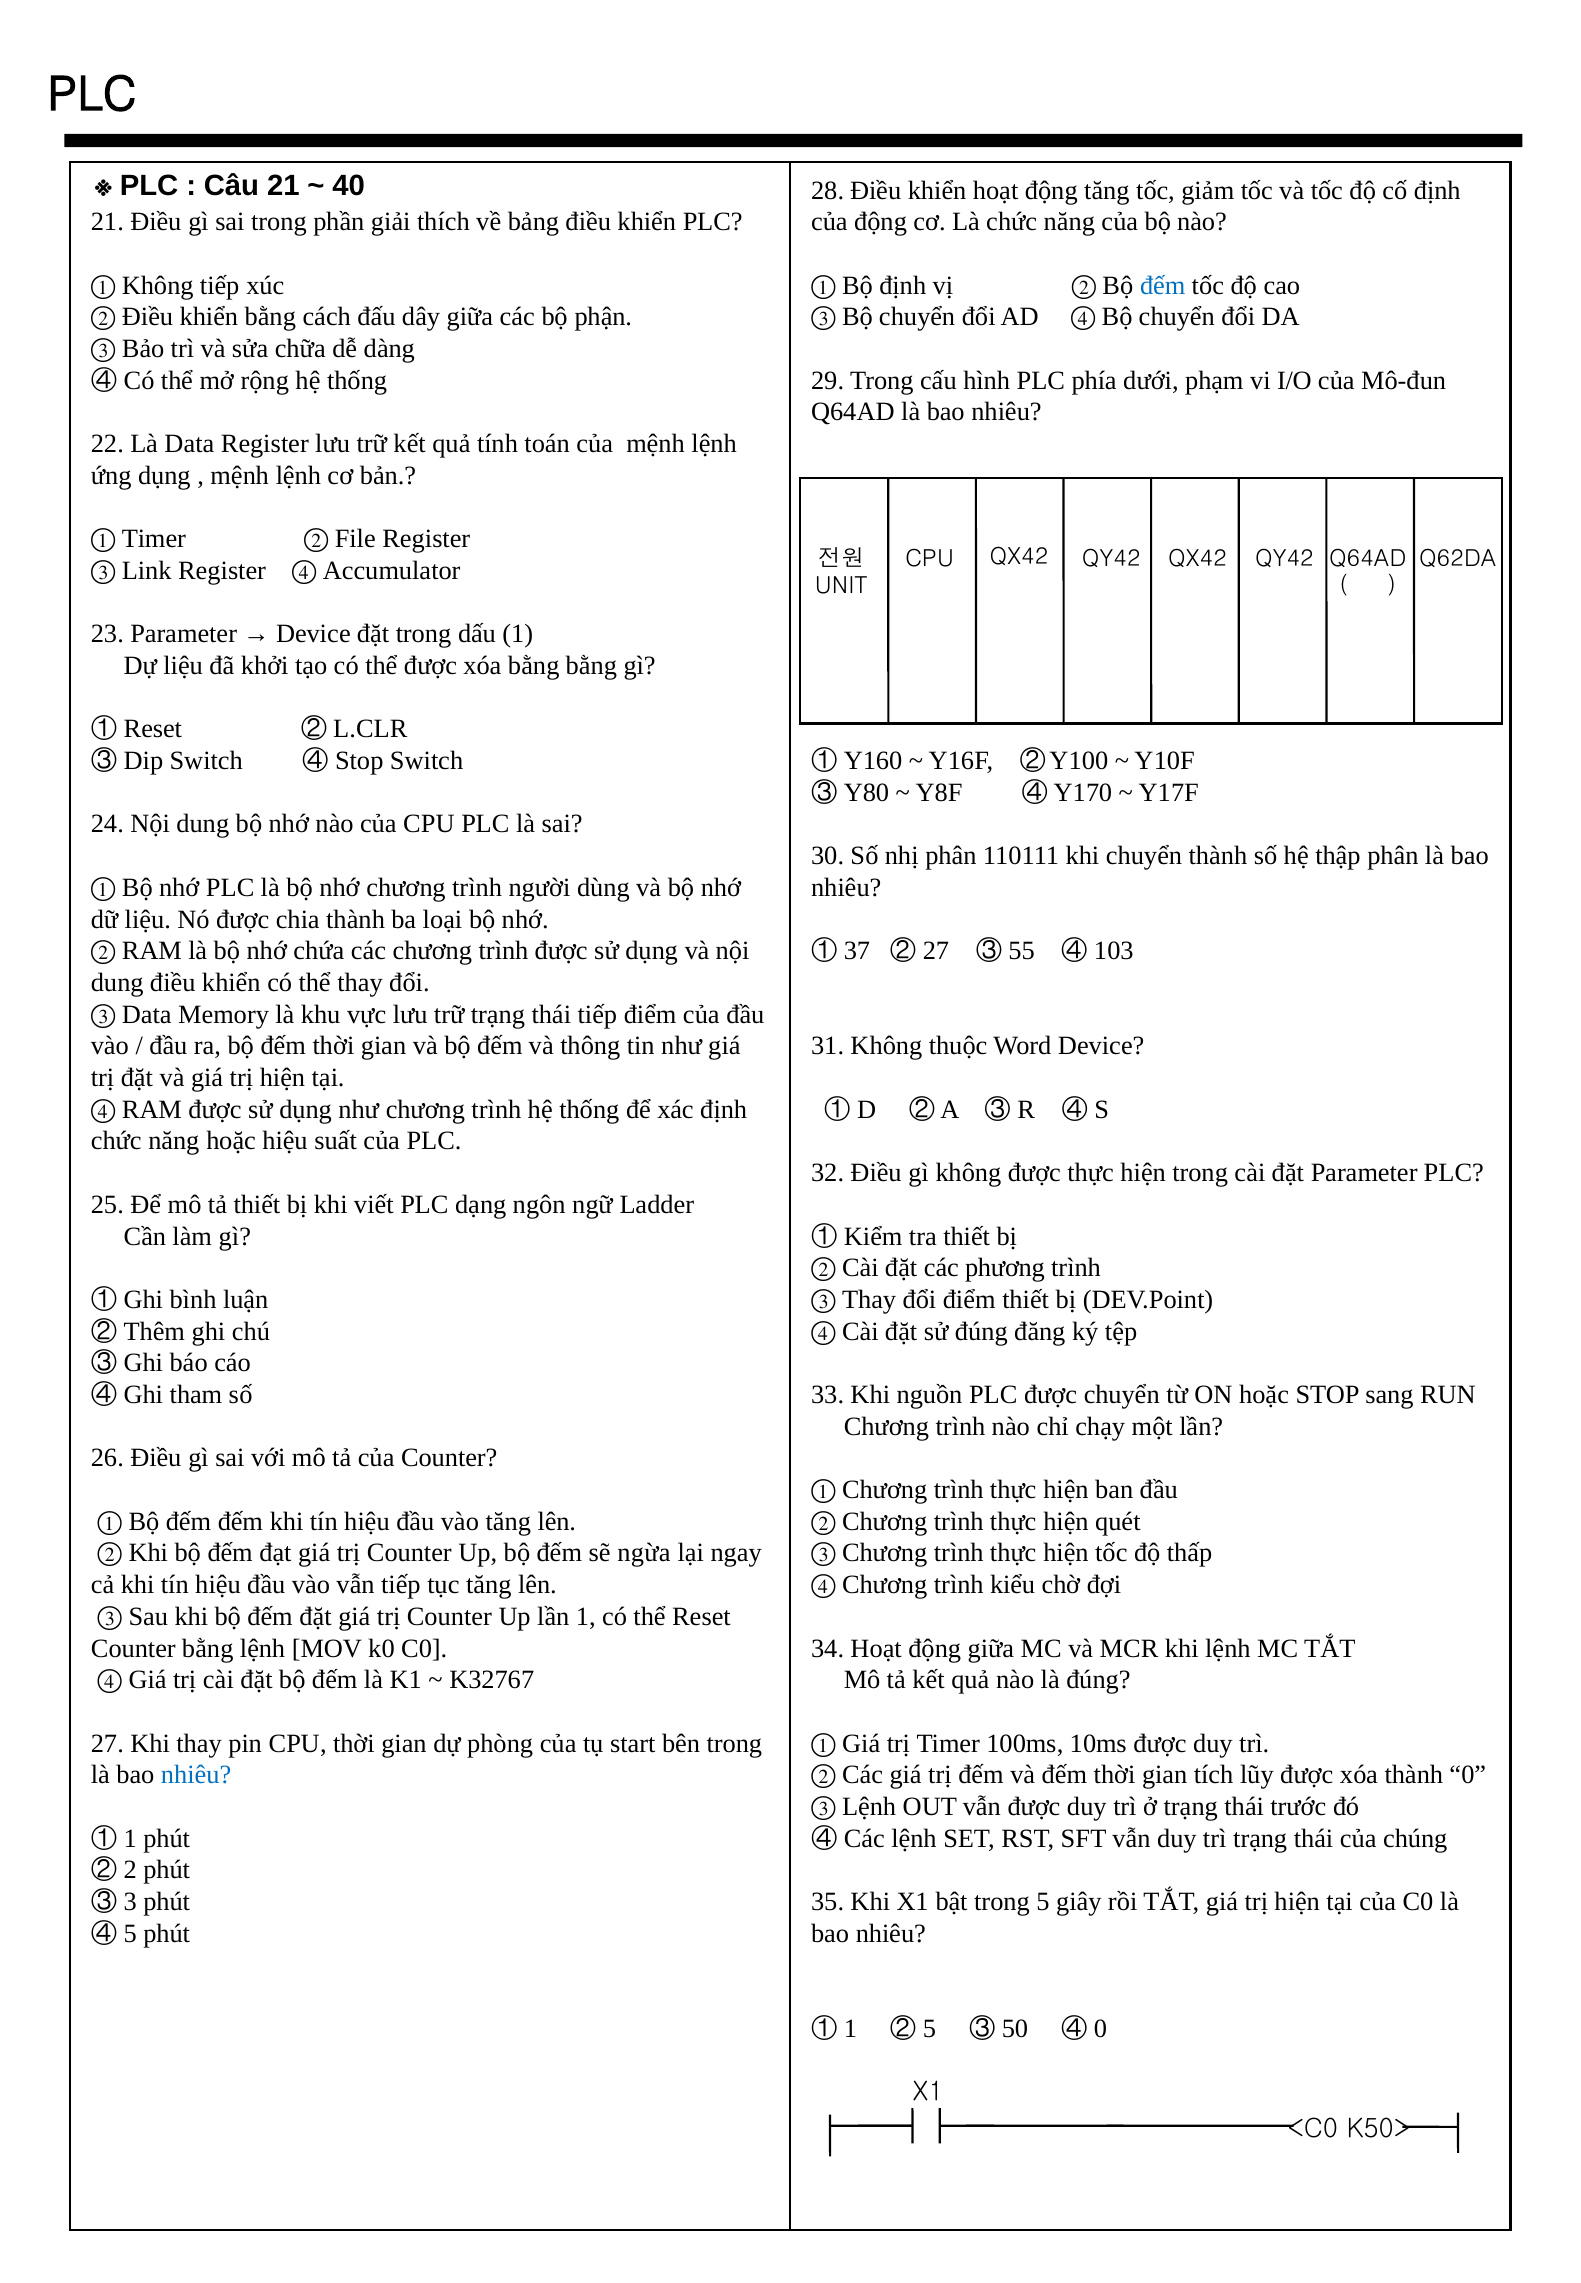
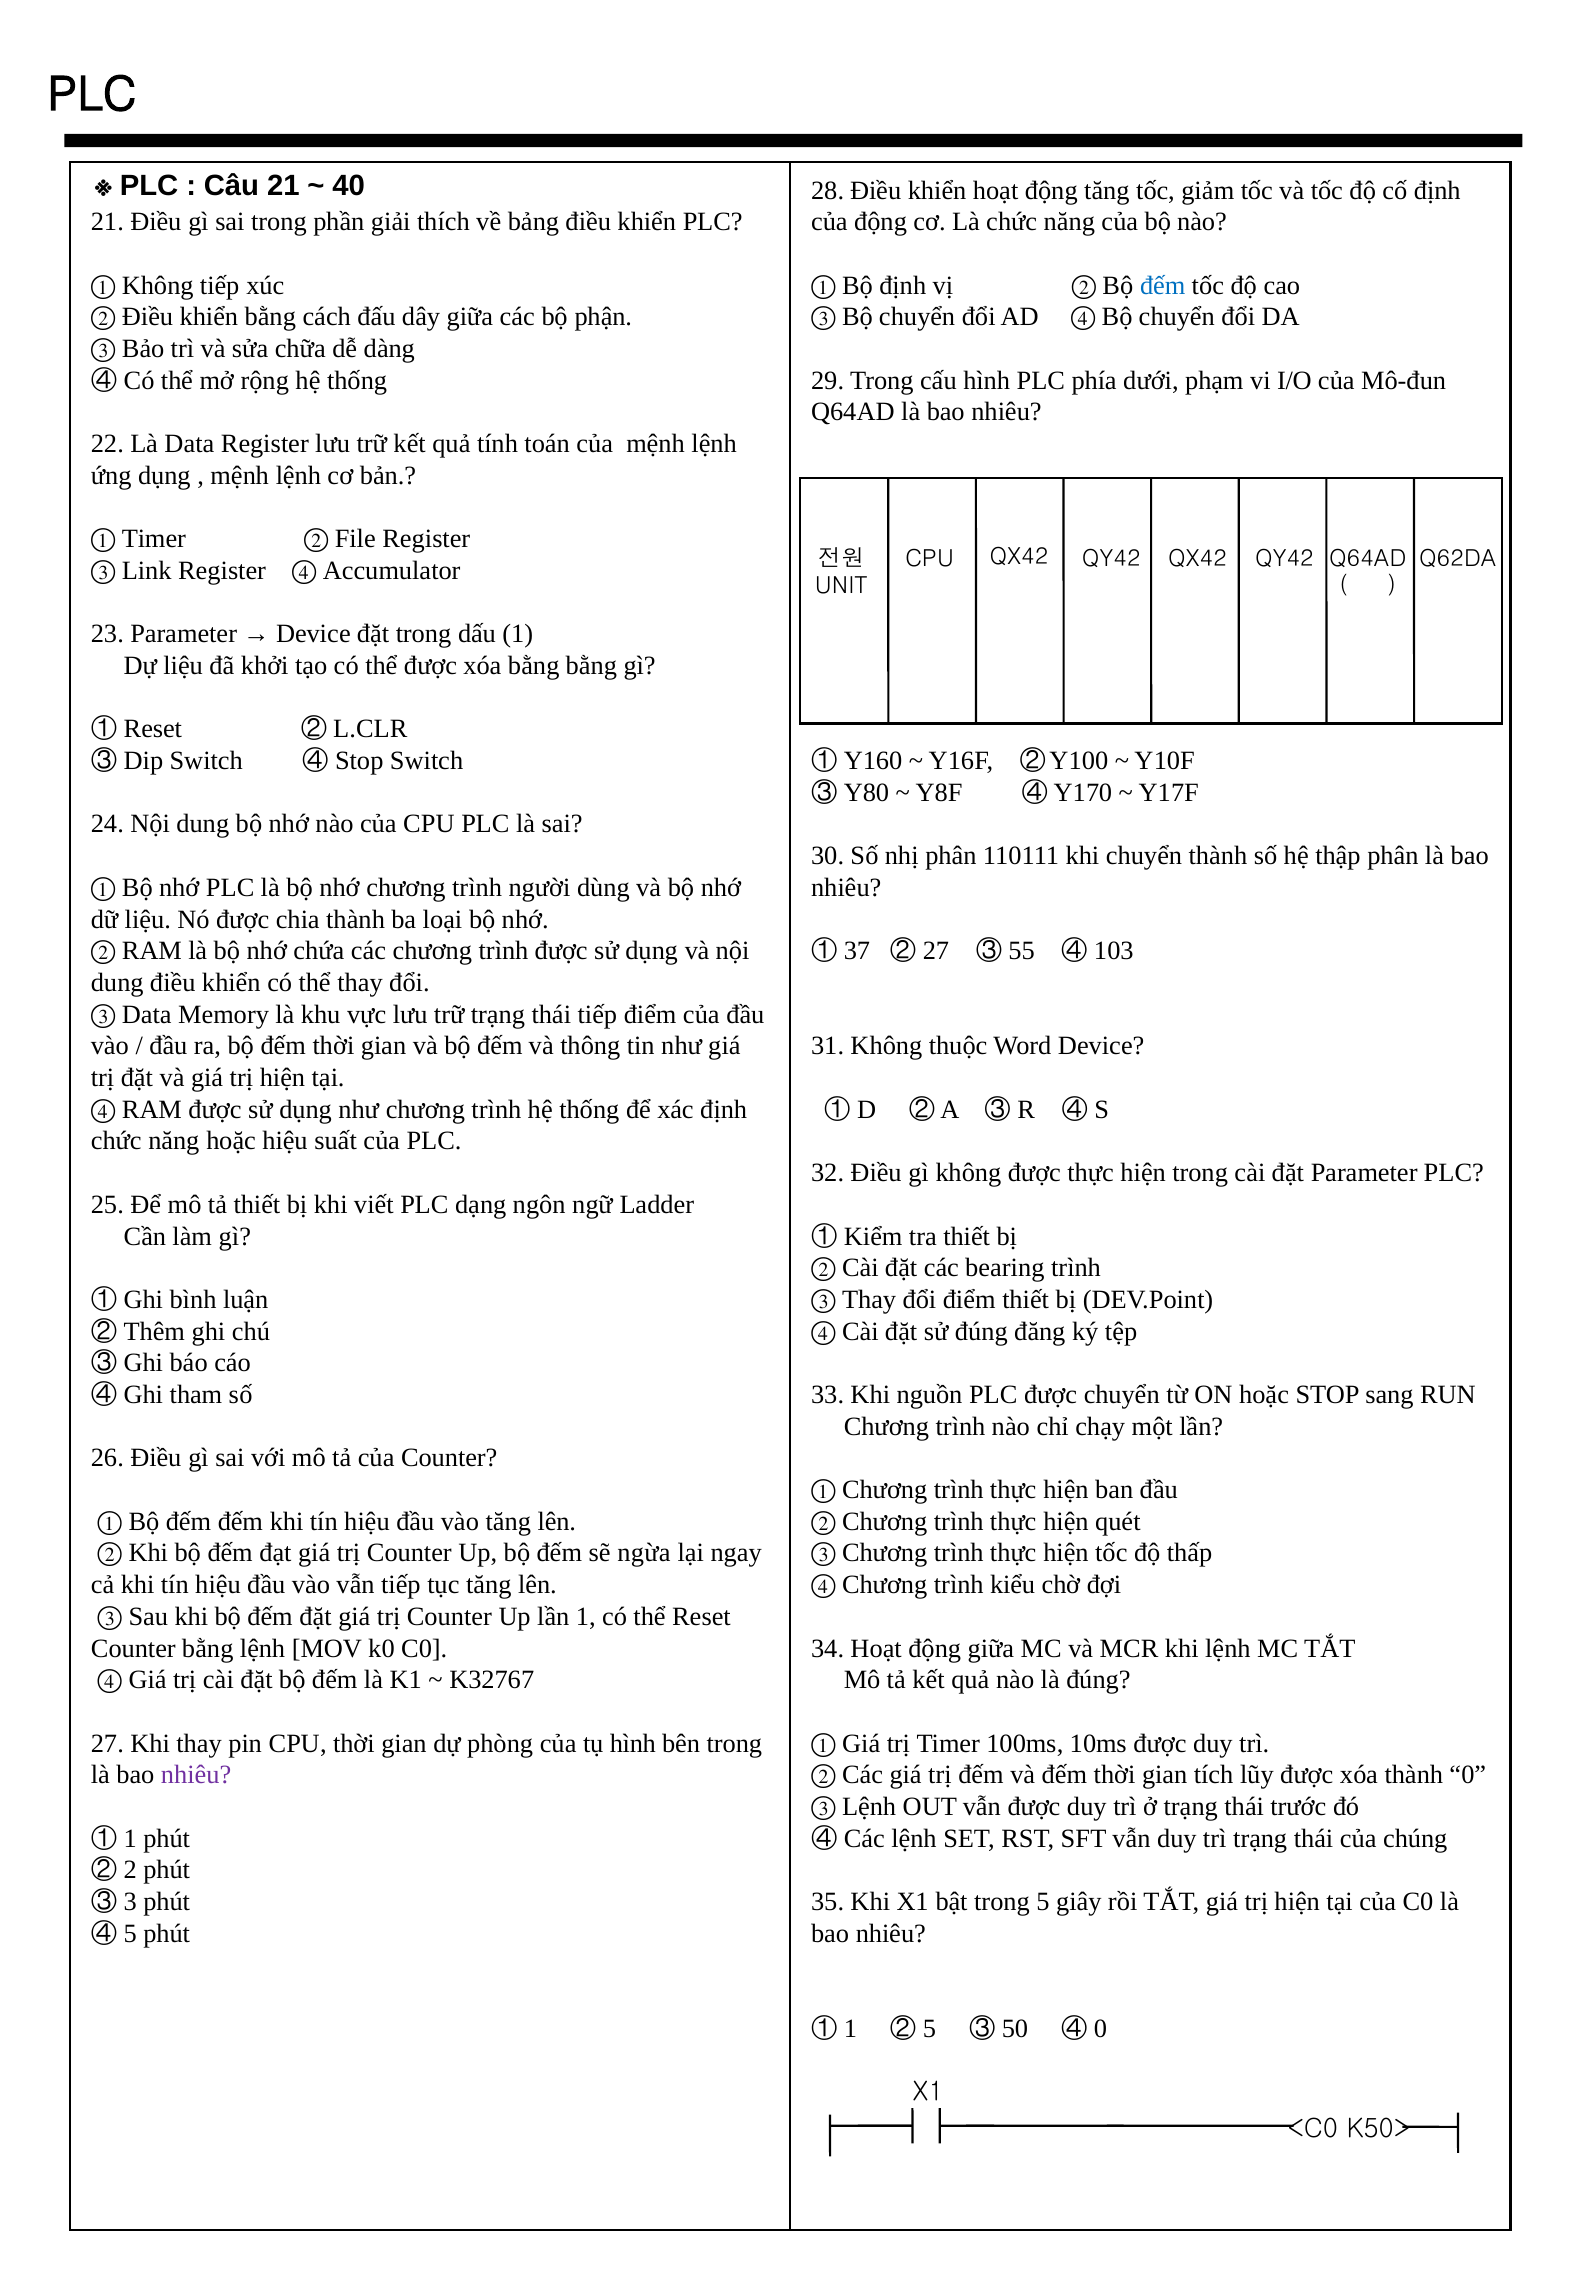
phương: phương -> bearing (1005, 1268)
tụ start: start -> hình (633, 1744)
nhiêu colour: blue -> purple (196, 1776)
